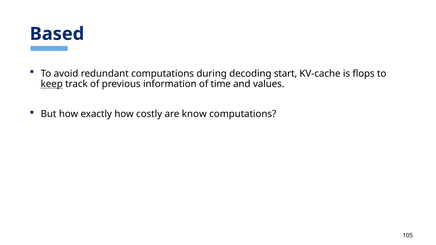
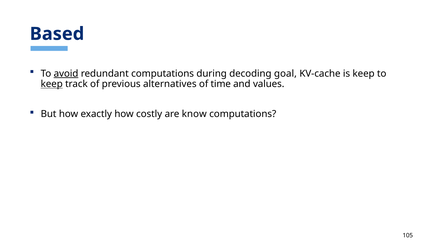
avoid underline: none -> present (66, 74)
start: start -> goal (285, 74)
is flops: flops -> keep (364, 74)
information: information -> alternatives (170, 84)
